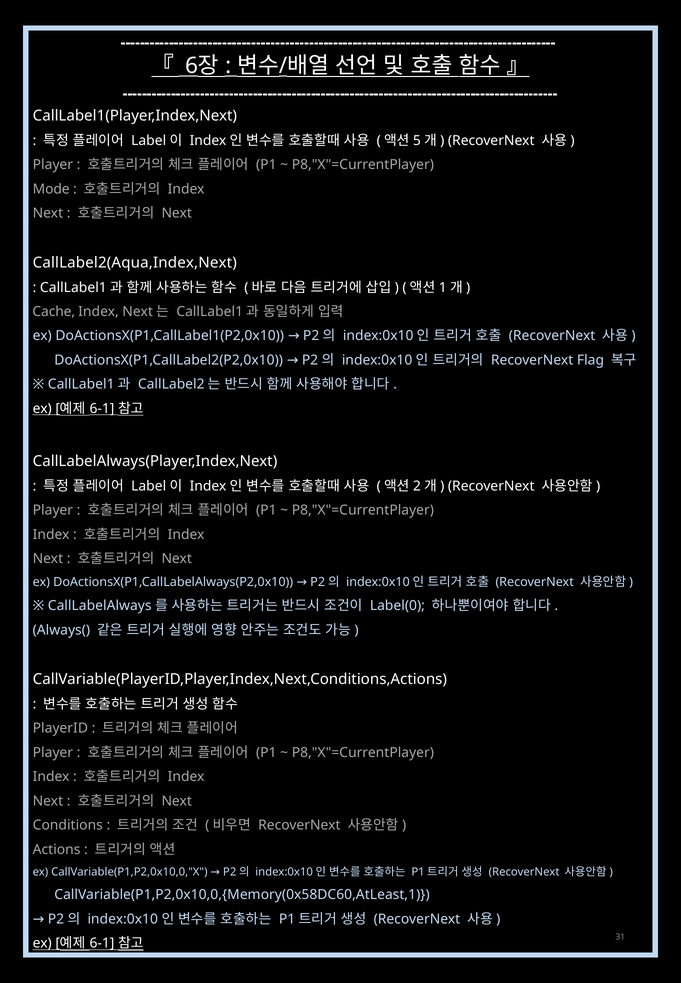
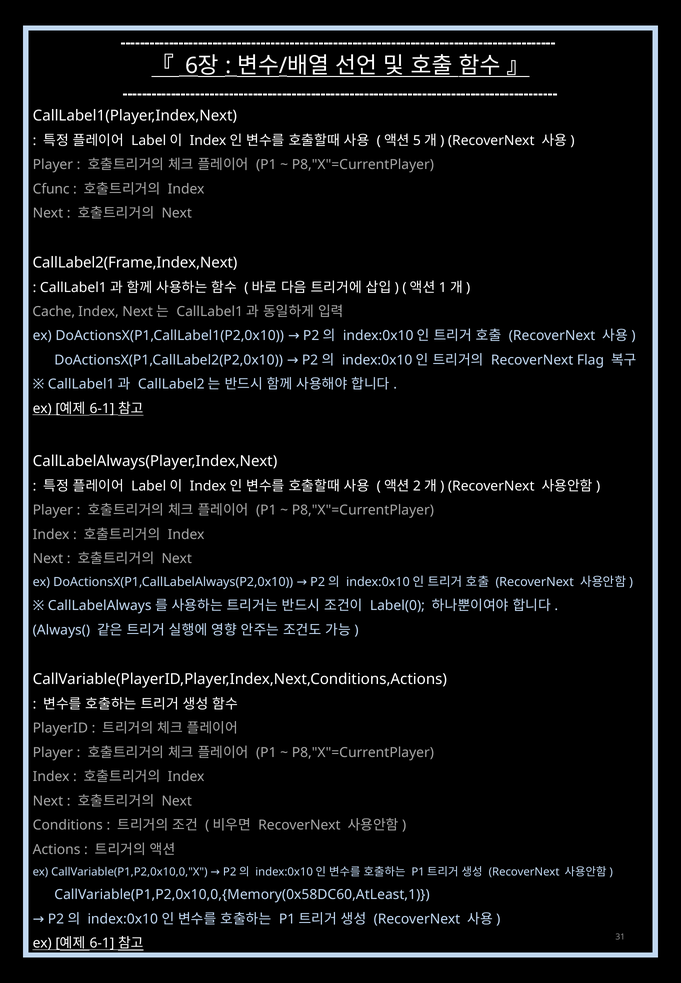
Mode: Mode -> Cfunc (51, 189)
CallLabel2(Aqua,Index,Next: CallLabel2(Aqua,Index,Next -> CallLabel2(Frame,Index,Next (135, 263)
